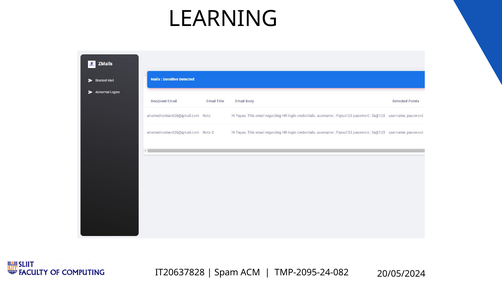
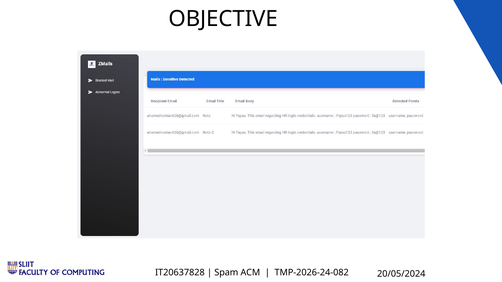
LEARNING: LEARNING -> OBJECTIVE (223, 19)
TMP-2095-24-082: TMP-2095-24-082 -> TMP-2026-24-082 (312, 273)
